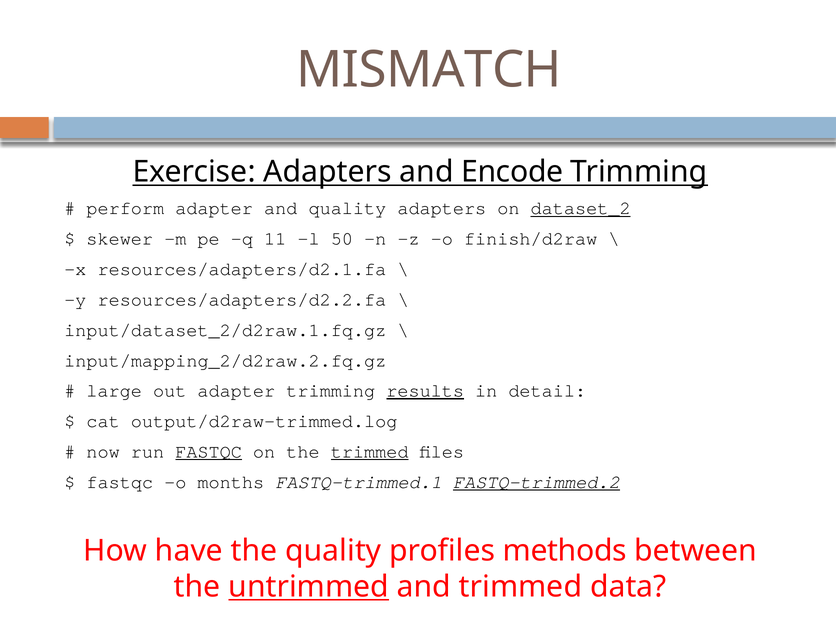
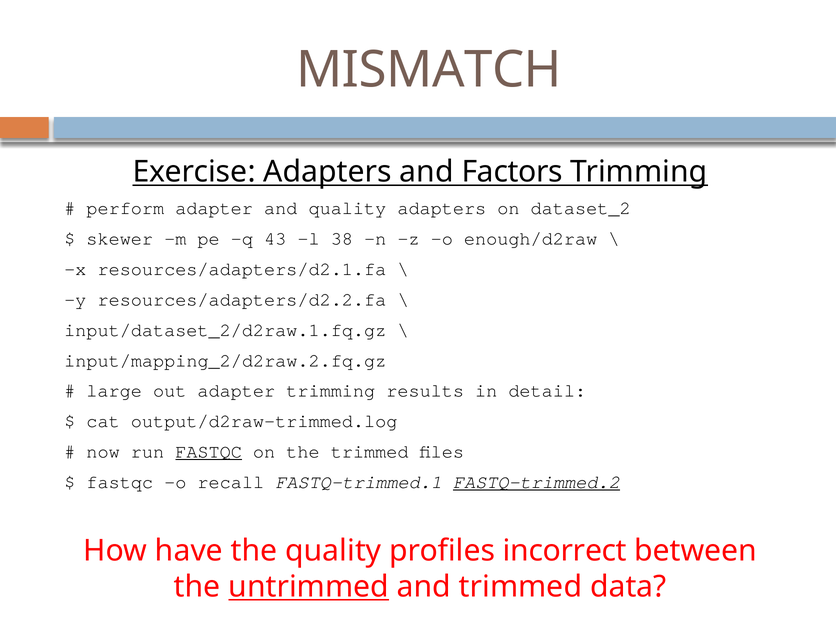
Encode: Encode -> Factors (512, 172)
dataset_2 underline: present -> none (581, 208)
11: 11 -> 43 (275, 239)
50: 50 -> 38 (342, 239)
finish/d2raw: finish/d2raw -> enough/d2raw (531, 239)
results underline: present -> none (425, 391)
trimmed underline: present -> none (370, 452)
months: months -> recall (231, 482)
methods: methods -> incorrect (565, 551)
